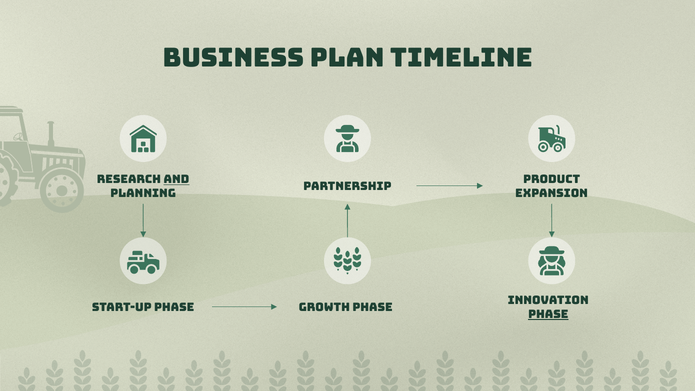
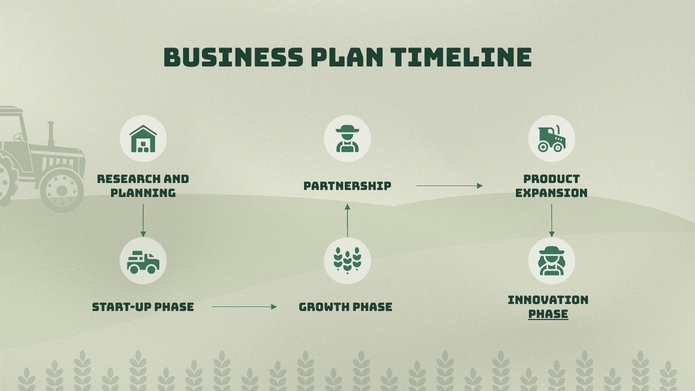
and underline: present -> none (176, 180)
